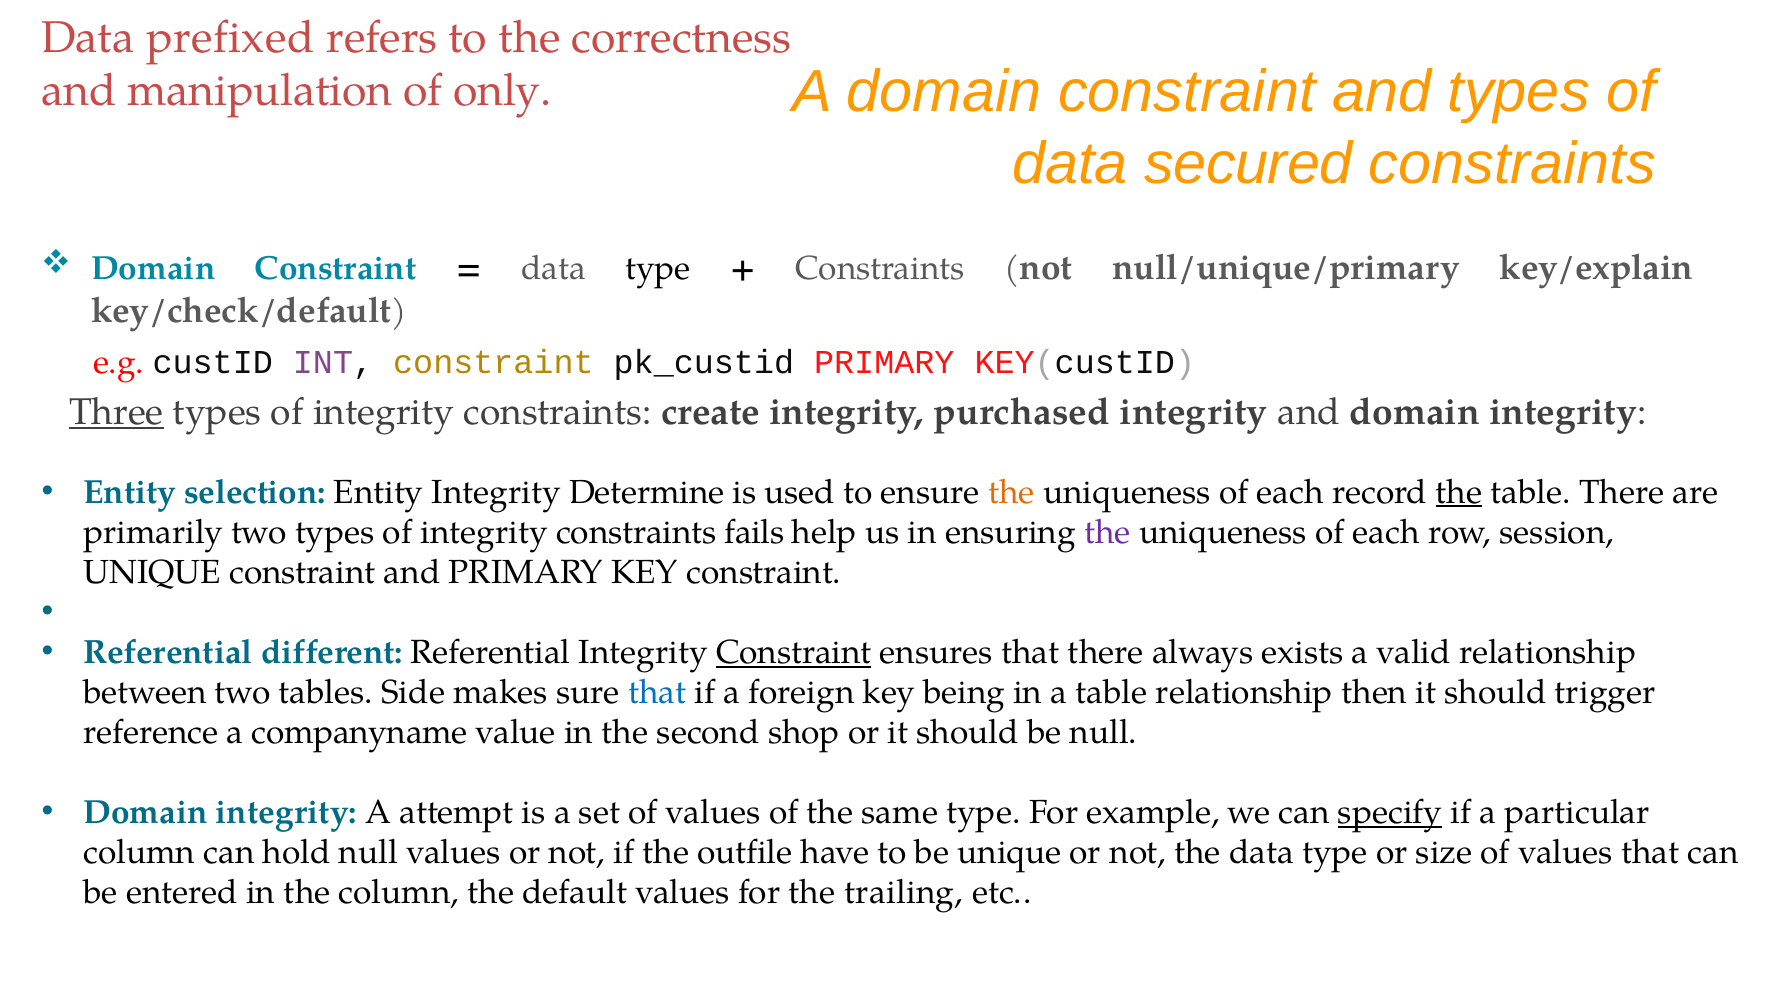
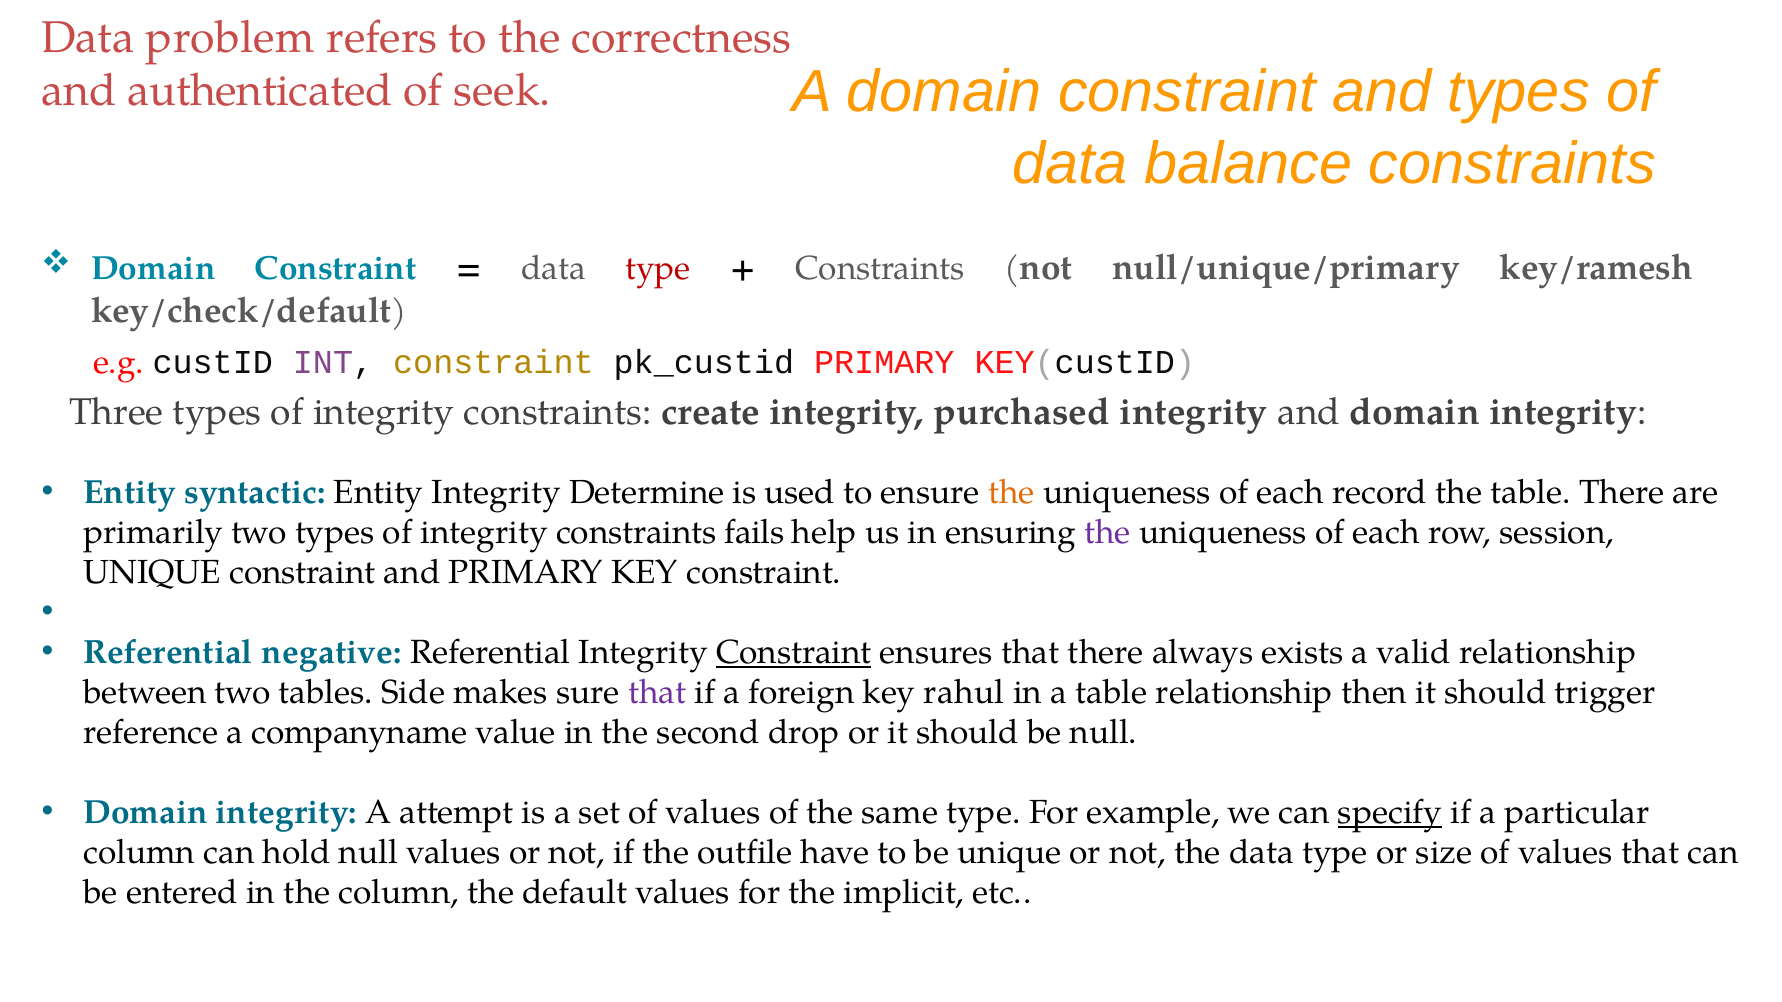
prefixed: prefixed -> problem (230, 38)
manipulation: manipulation -> authenticated (260, 91)
only: only -> seek (502, 91)
secured: secured -> balance (1248, 164)
type colour: black -> red (658, 269)
key/explain: key/explain -> key/ramesh (1597, 268)
Three underline: present -> none (116, 413)
selection: selection -> syntactic (255, 492)
the underline: present -> none (1459, 492)
different: different -> negative (332, 653)
that colour: blue -> purple (657, 693)
being: being -> rahul (964, 693)
shop: shop -> drop (804, 733)
trailing: trailing -> implicit (904, 893)
